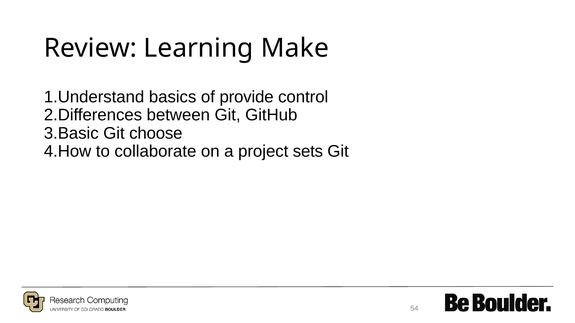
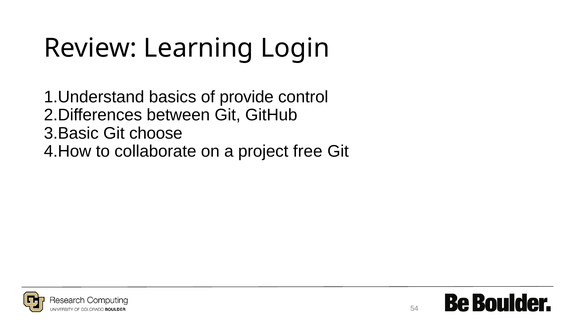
Make: Make -> Login (295, 48)
sets: sets -> free (308, 151)
